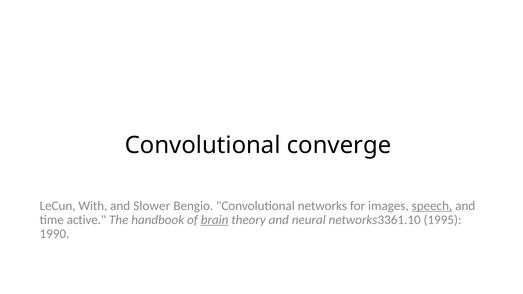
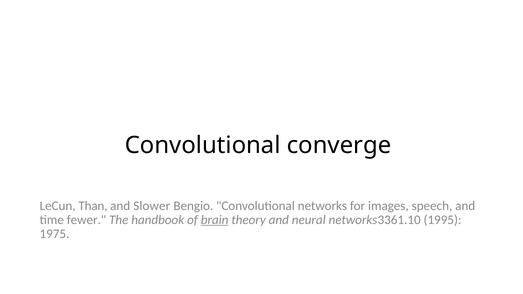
With: With -> Than (93, 206)
speech underline: present -> none (432, 206)
active: active -> fewer (86, 220)
1990: 1990 -> 1975 (55, 234)
